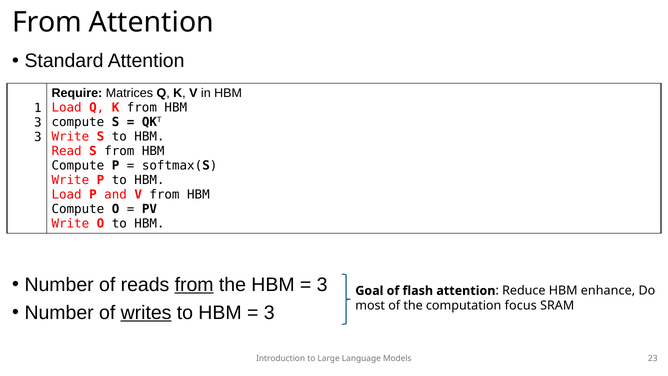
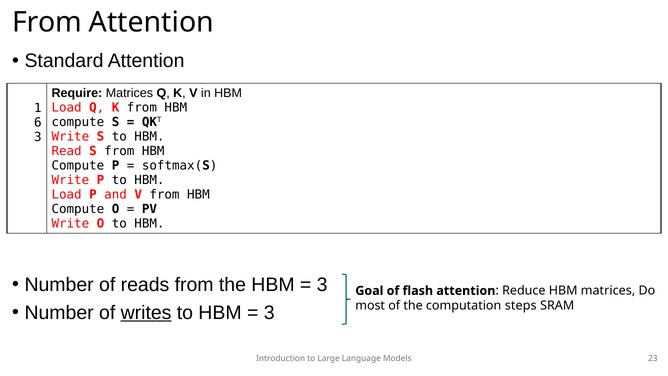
3: 3 -> 6 (38, 122)
from underline: present -> none (194, 284)
HBM enhance: enhance -> matrices (608, 291)
focus: focus -> steps (521, 306)
